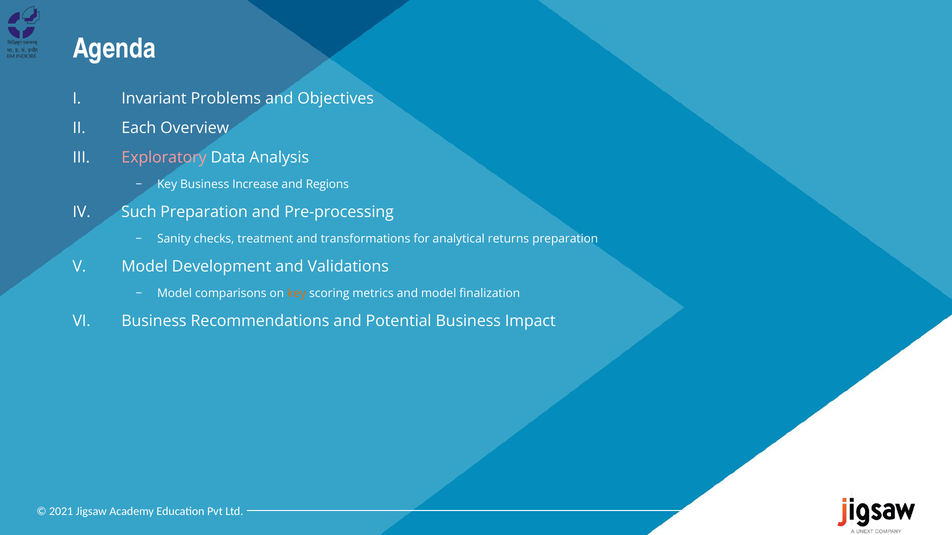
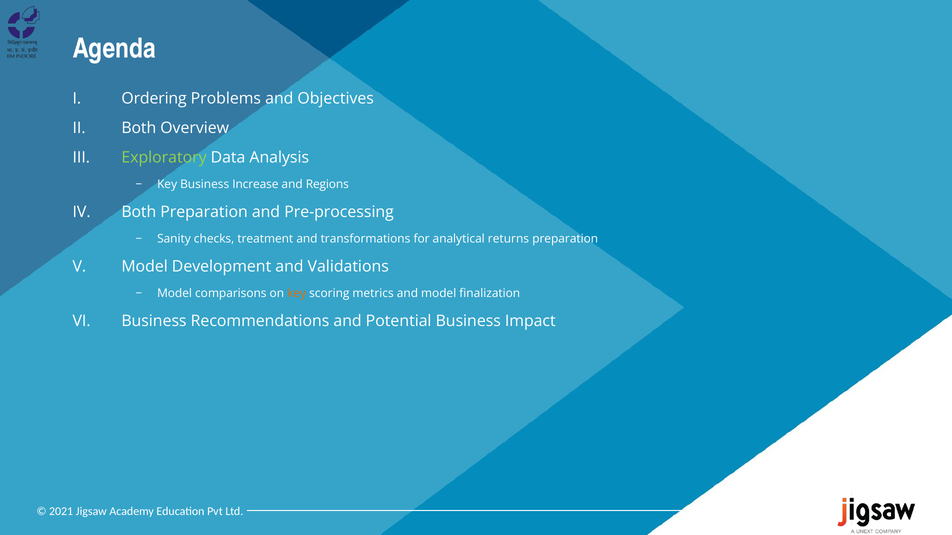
Invariant: Invariant -> Ordering (154, 99)
Each: Each -> Both (139, 128)
Exploratory colour: pink -> light green (164, 158)
Such: Such -> Both (139, 212)
